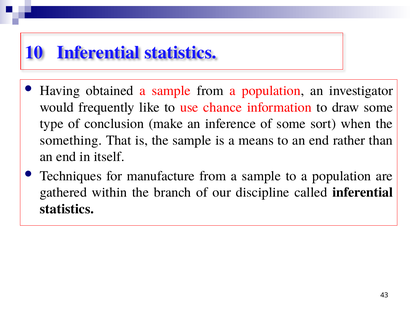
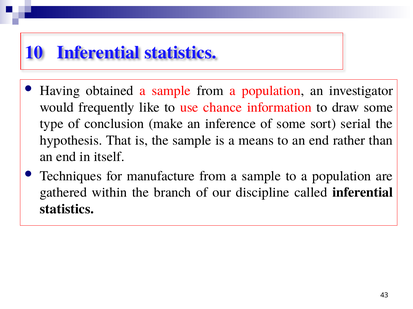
when: when -> serial (356, 124)
something: something -> hypothesis (71, 141)
